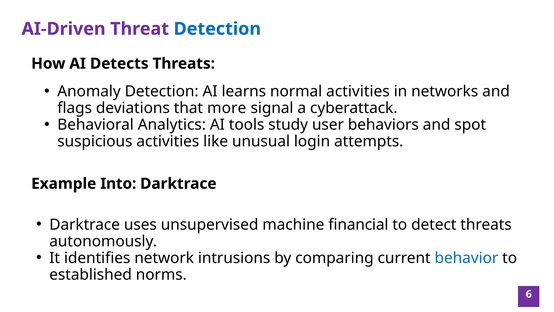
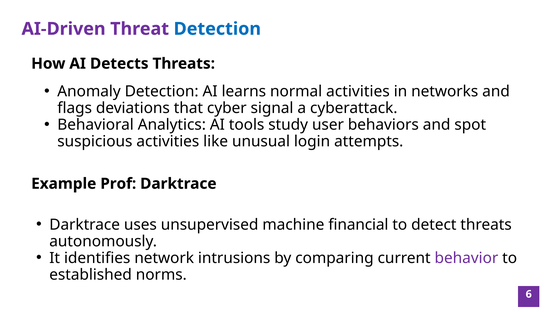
more: more -> cyber (227, 108)
Into: Into -> Prof (118, 183)
behavior colour: blue -> purple (466, 258)
